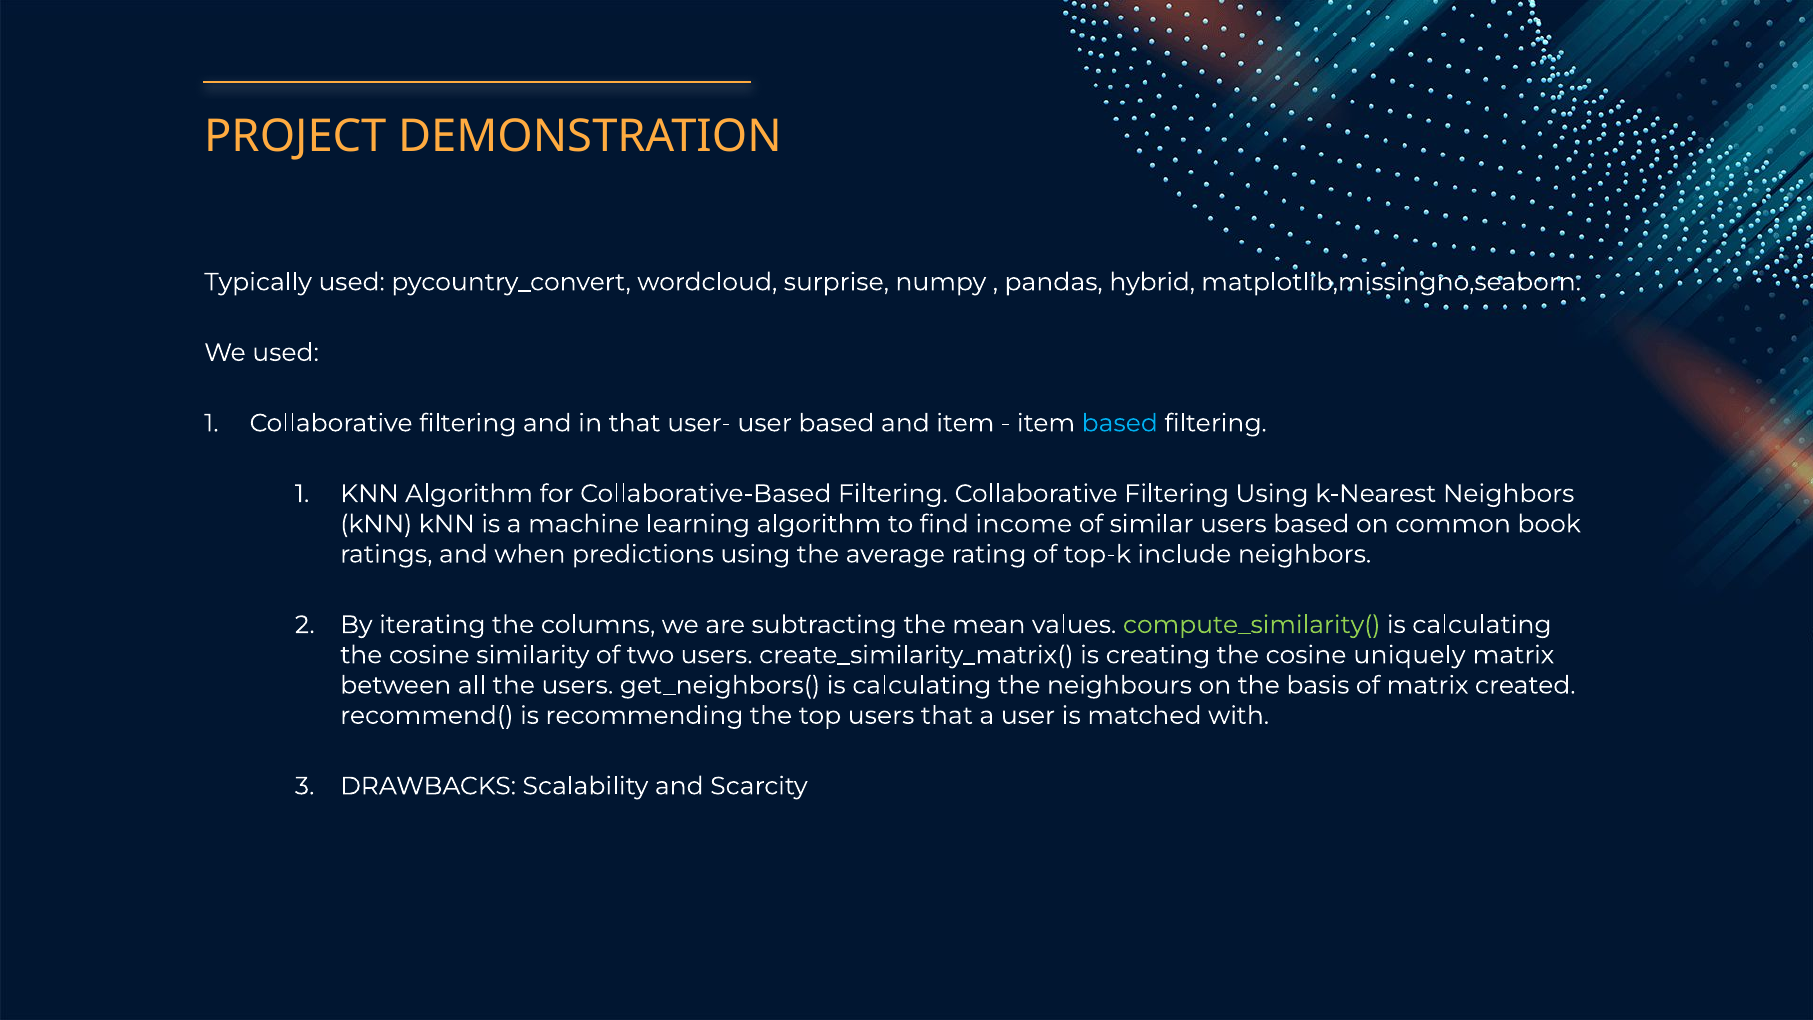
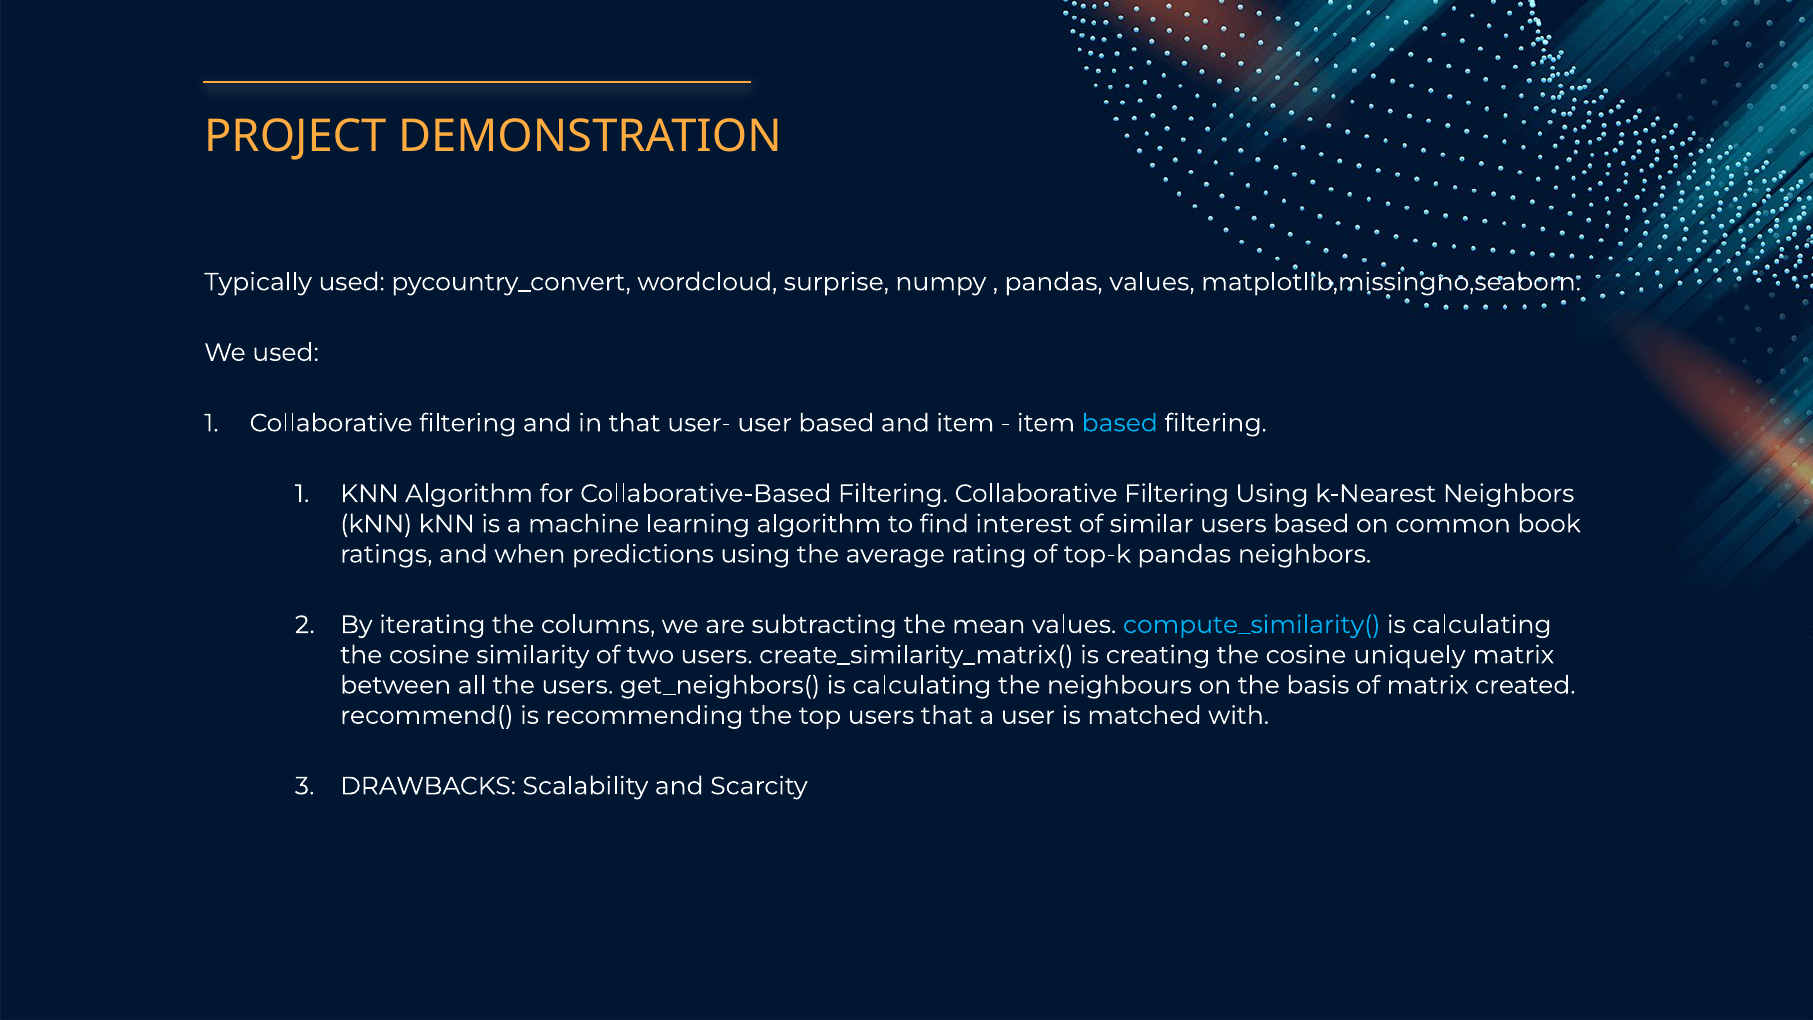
pandas hybrid: hybrid -> values (1152, 282)
income: income -> interest (1024, 524)
top-k include: include -> pandas (1184, 554)
compute_similarity( colour: light green -> light blue (1252, 625)
